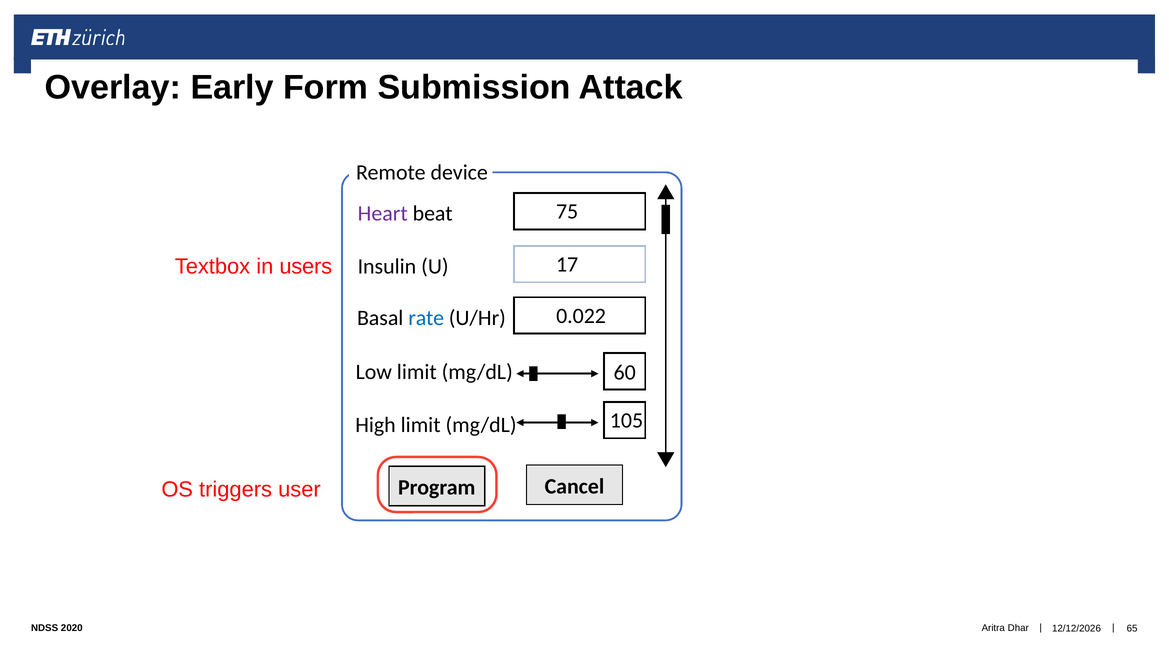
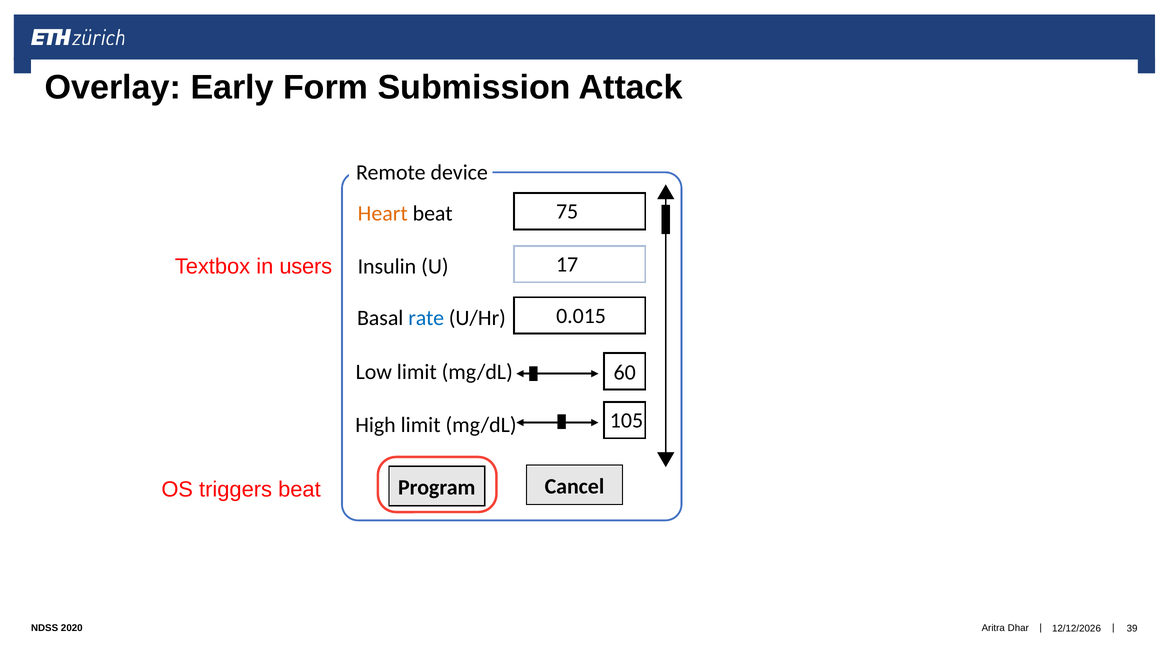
Heart colour: purple -> orange (383, 214)
0.022: 0.022 -> 0.015 (581, 316)
triggers user: user -> beat (299, 489)
65: 65 -> 39 (1132, 628)
